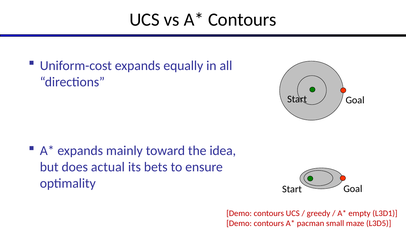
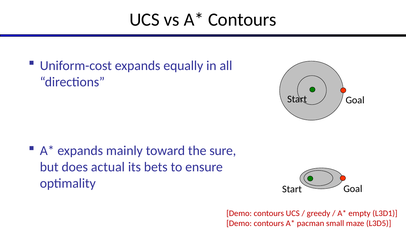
idea: idea -> sure (223, 150)
